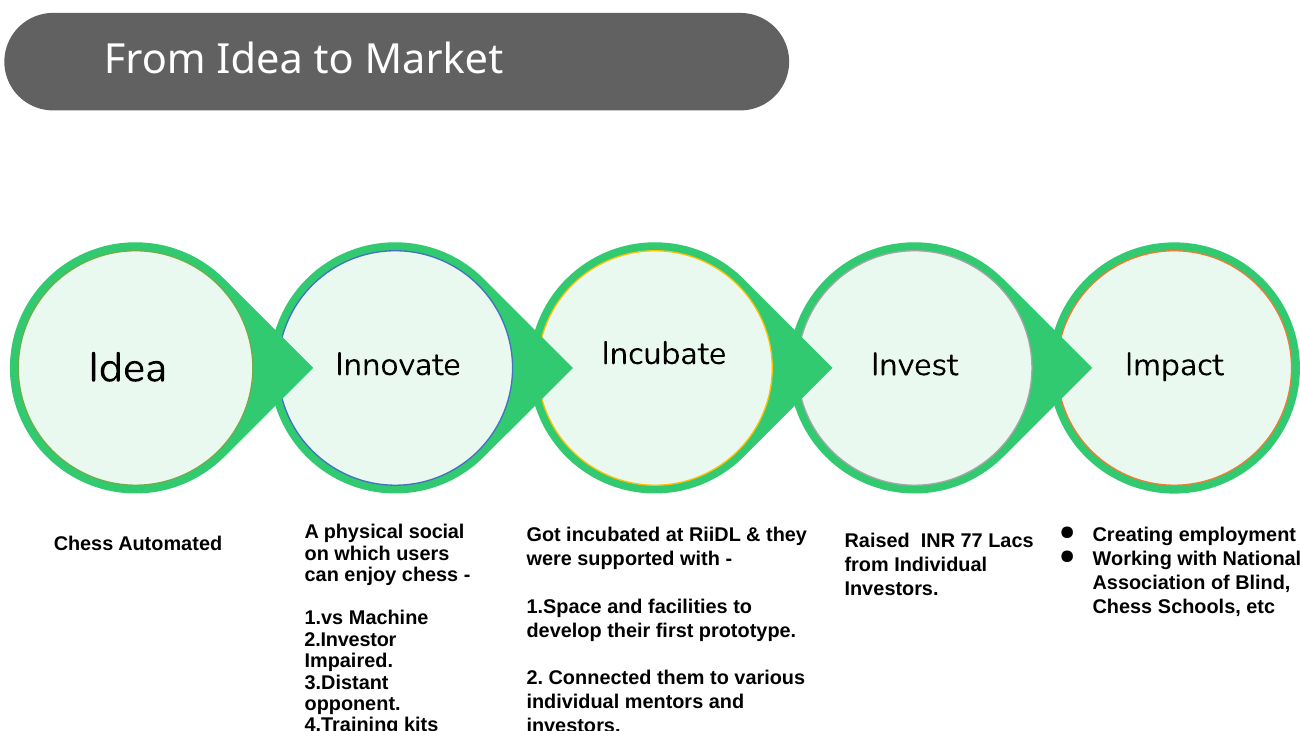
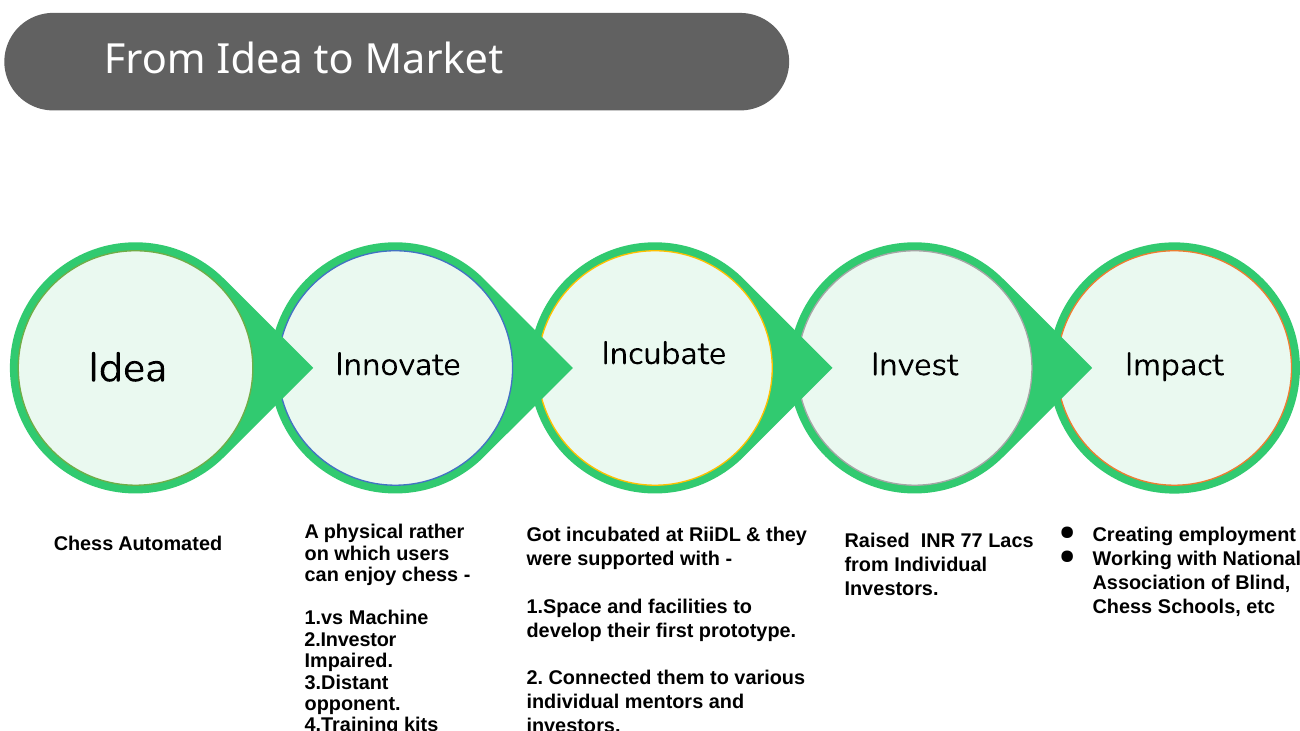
social: social -> rather (437, 533)
